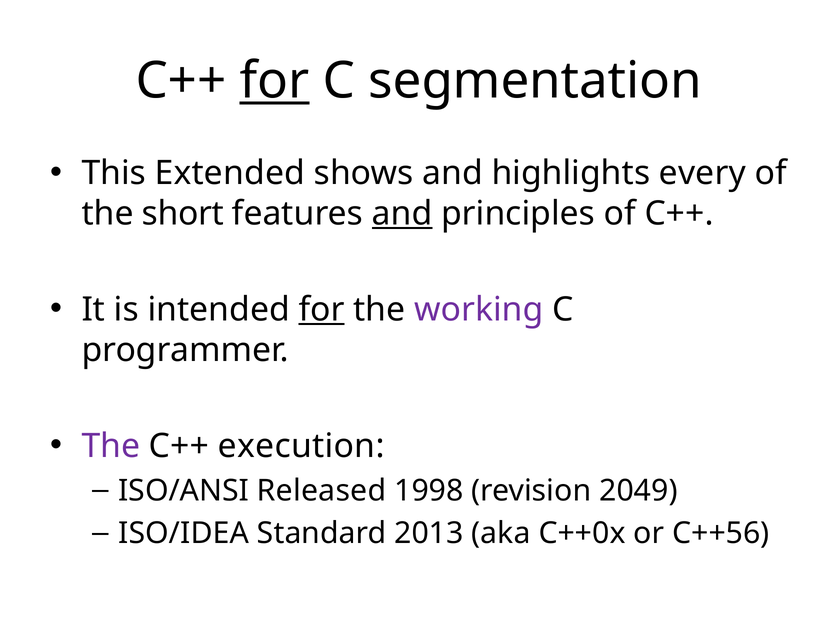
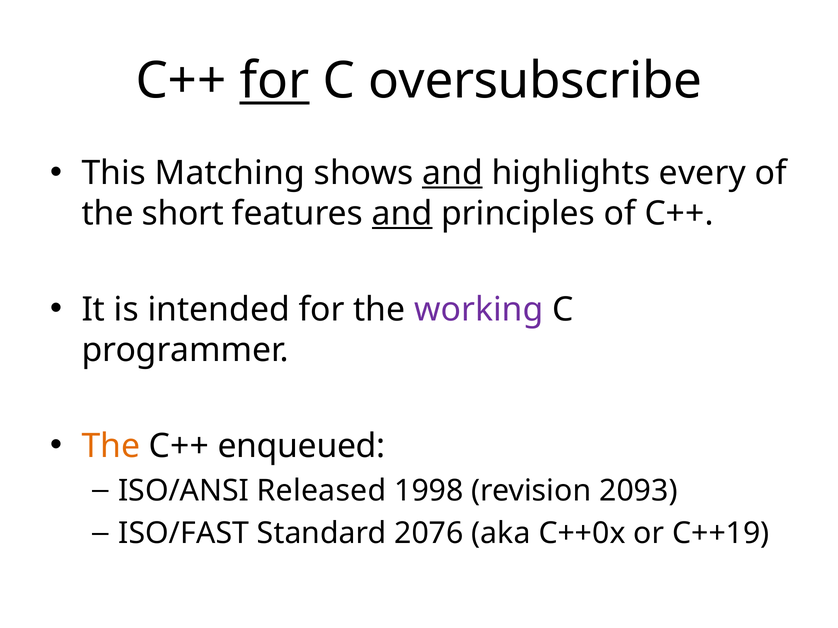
segmentation: segmentation -> oversubscribe (535, 81)
Extended: Extended -> Matching (230, 173)
and underline: none -> present (452, 173)
for underline: present -> none (322, 310)
The colour: purple -> orange (111, 446)
execution: execution -> enqueued (301, 446)
2049: 2049 -> 2093 (638, 491)
ISO/IDEA: ISO/IDEA -> ISO/FAST (184, 534)
2013: 2013 -> 2076 (429, 534)
C++56: C++56 -> C++19 (721, 534)
